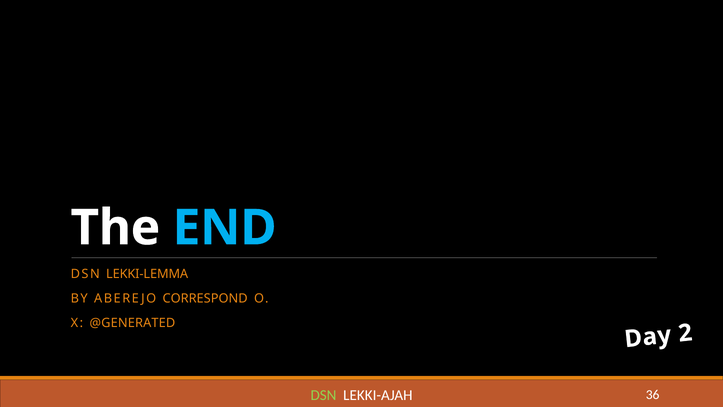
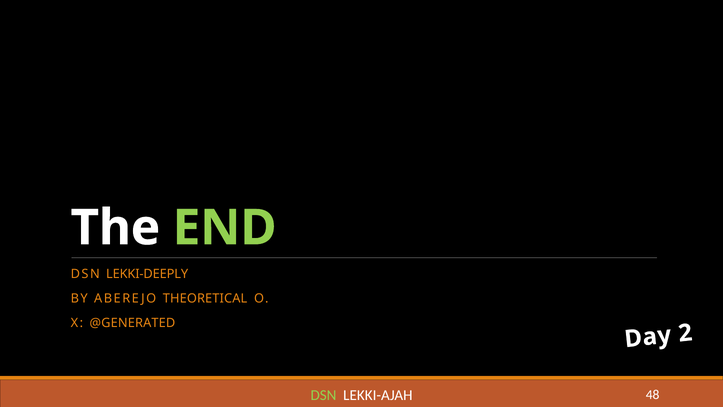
END colour: light blue -> light green (225, 228)
LEKKI-LEMMA: LEKKI-LEMMA -> LEKKI-DEEPLY (147, 274)
CORRESPOND: CORRESPOND -> THEORETICAL (205, 298)
36: 36 -> 48 (653, 395)
